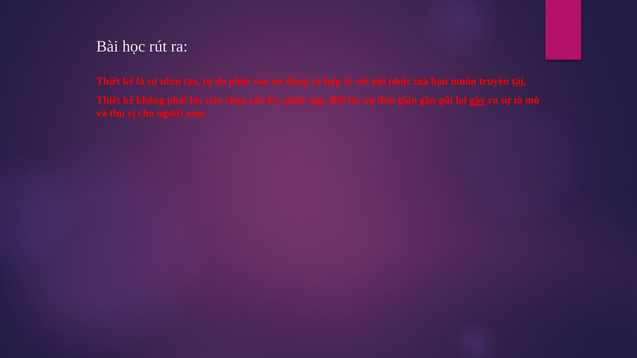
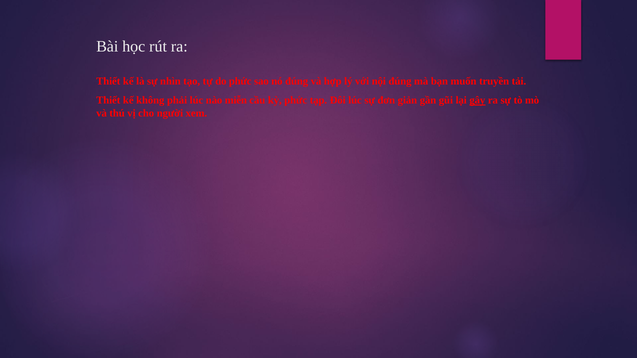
nội phức: phức -> đúng (400, 81)
tải underline: present -> none (519, 81)
chọn: chọn -> miễn (236, 100)
